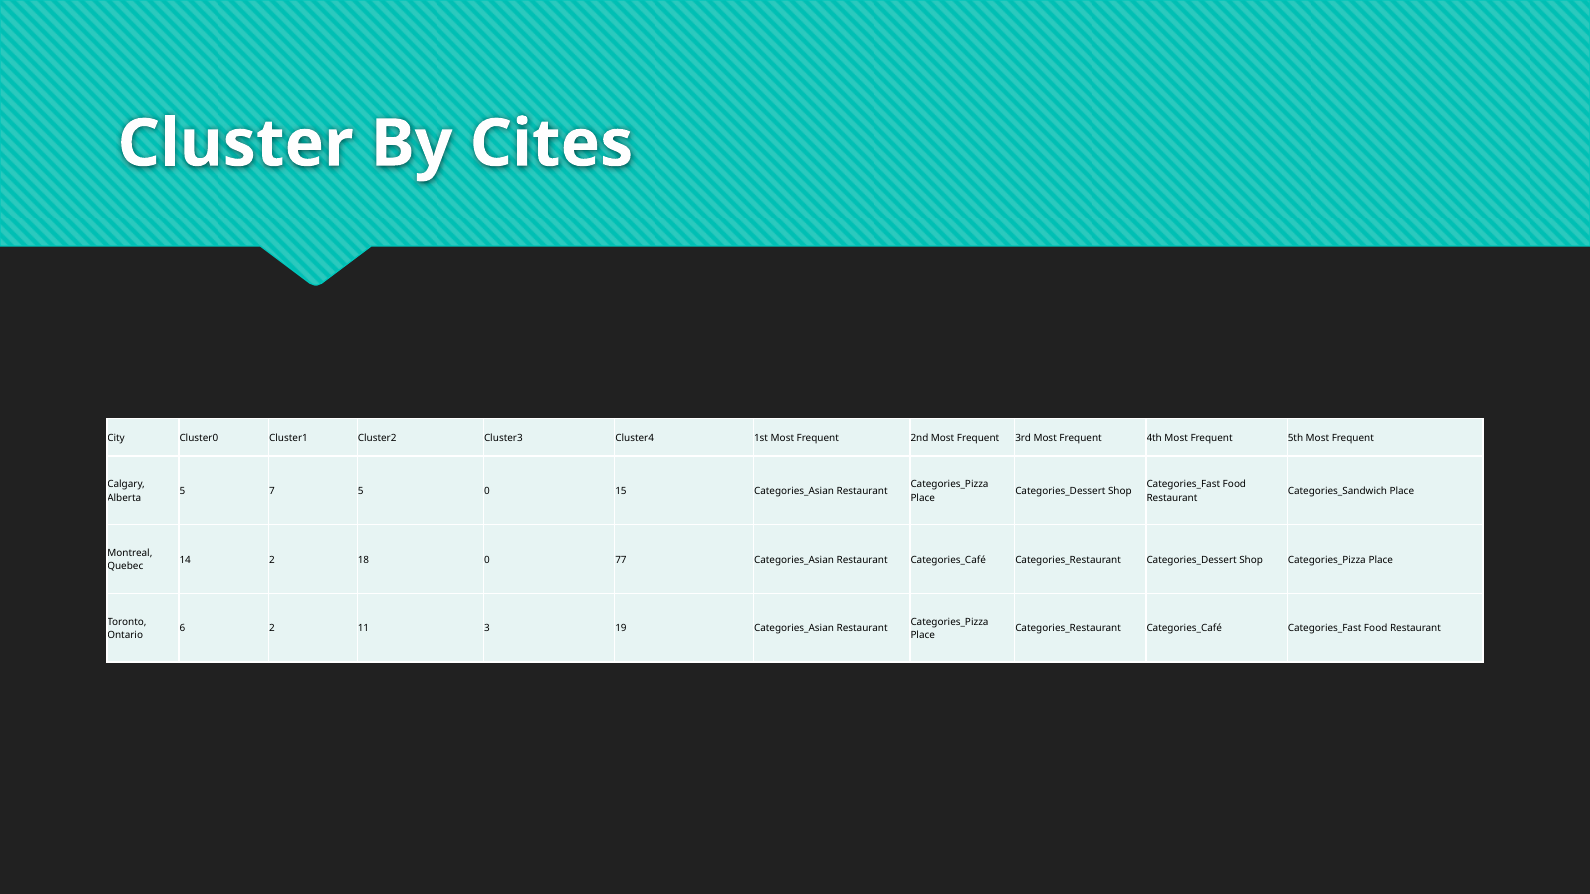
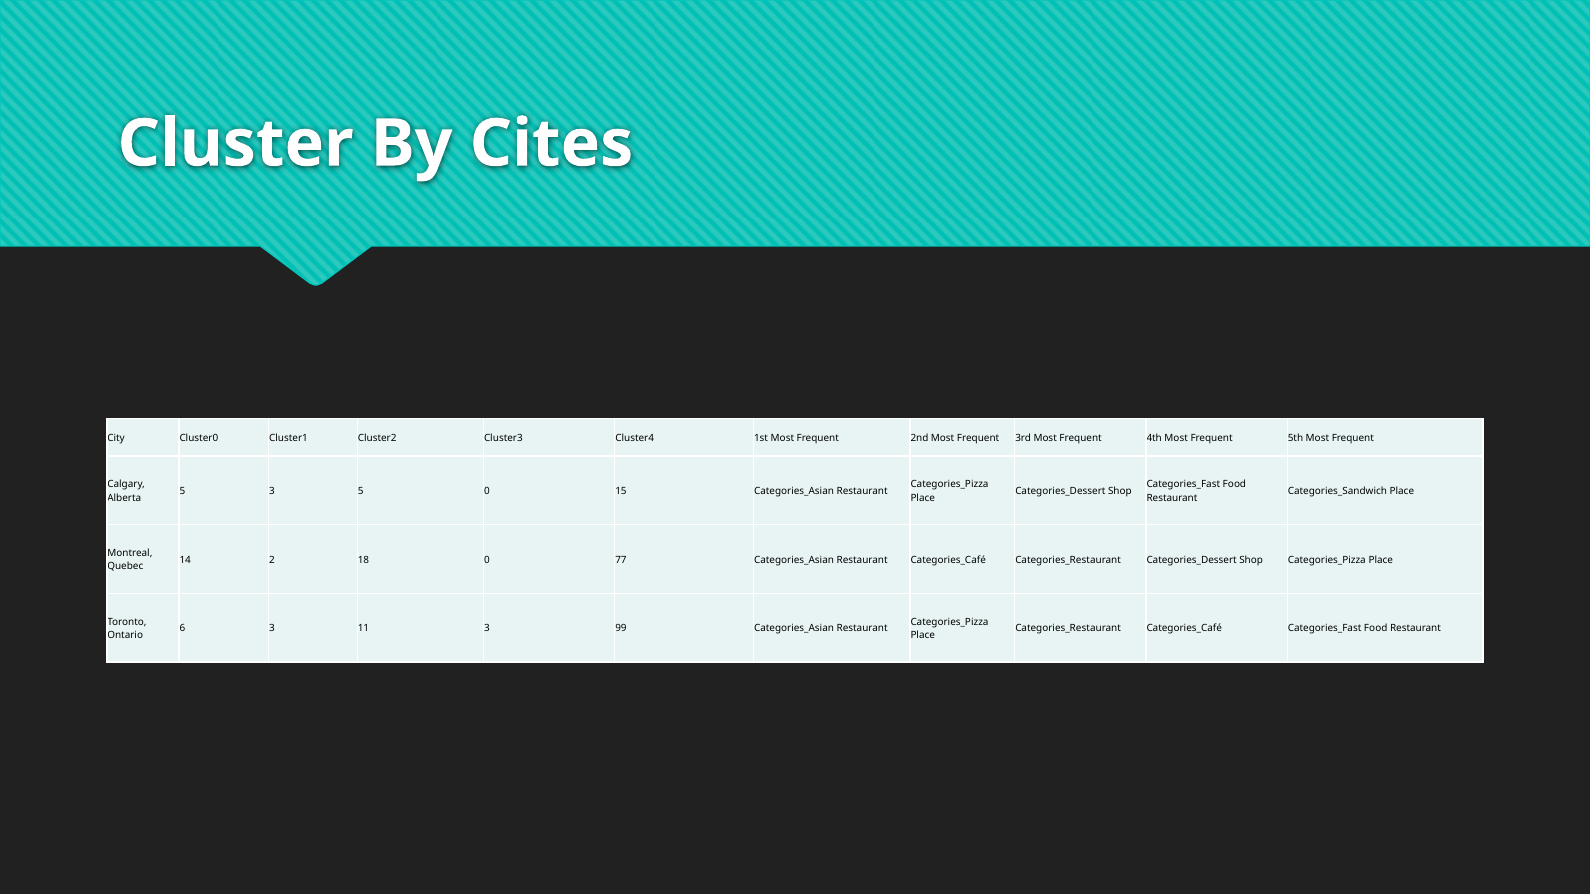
5 7: 7 -> 3 (272, 491)
6 2: 2 -> 3 (272, 629)
19: 19 -> 99 (621, 629)
